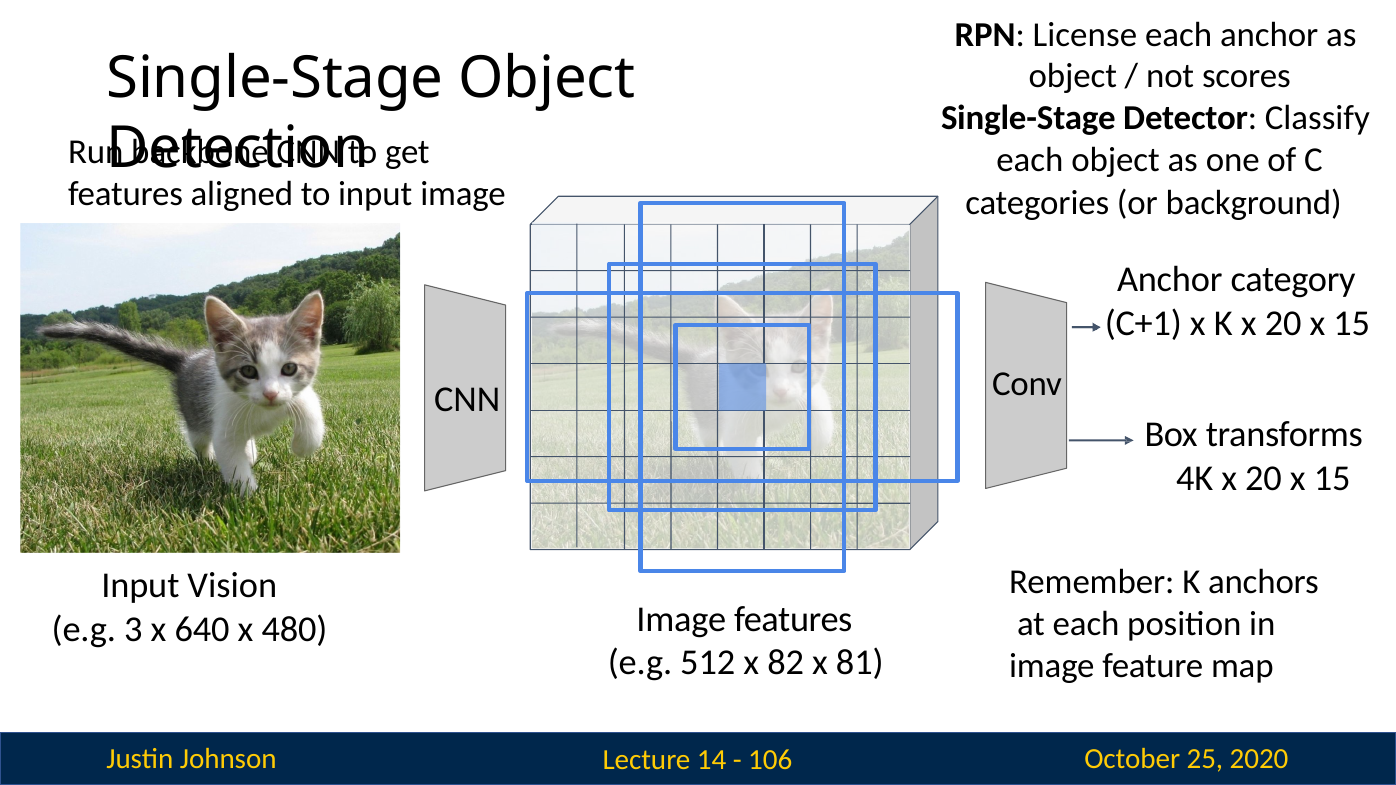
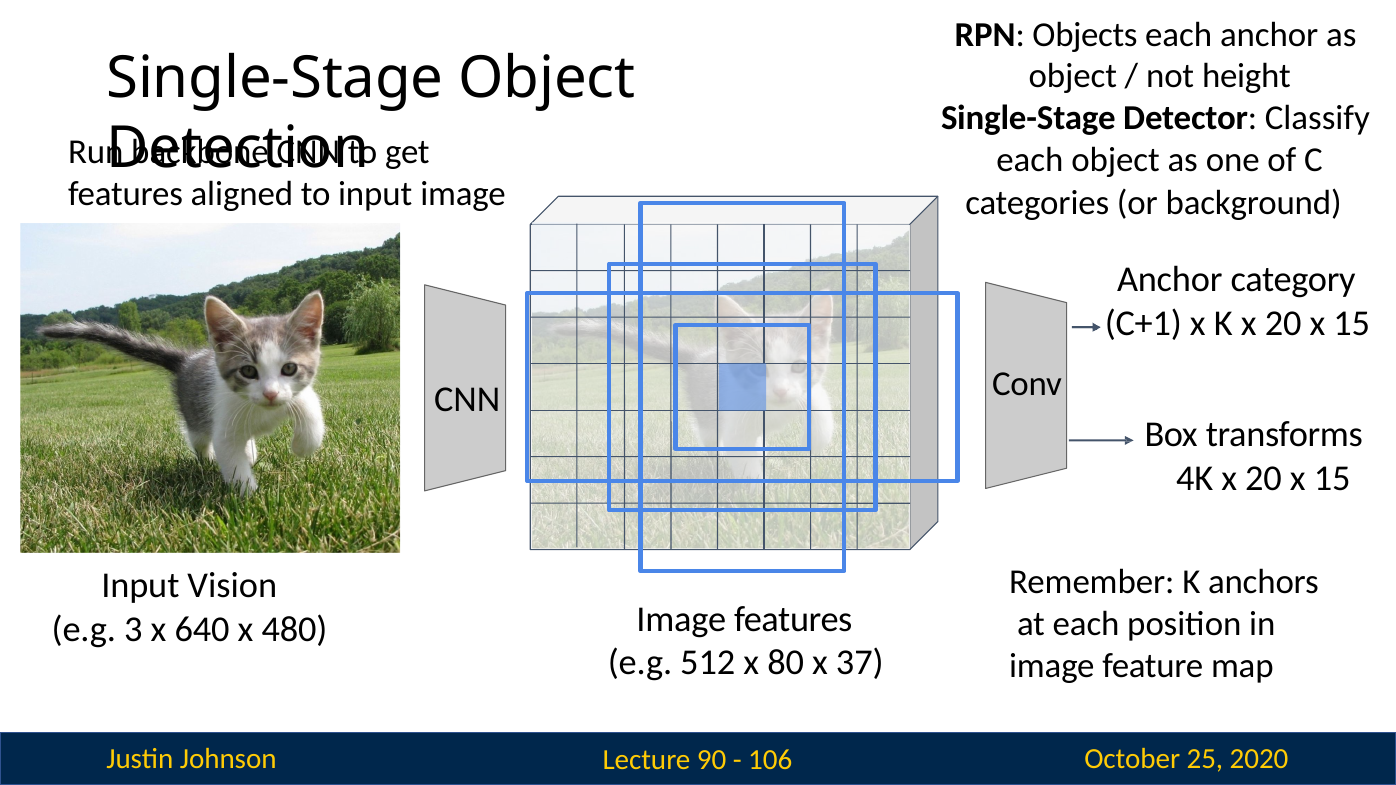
License: License -> Objects (1085, 35)
scores: scores -> height (1246, 76)
82: 82 -> 80 (786, 663)
81: 81 -> 37 (860, 663)
14: 14 -> 90 (712, 760)
